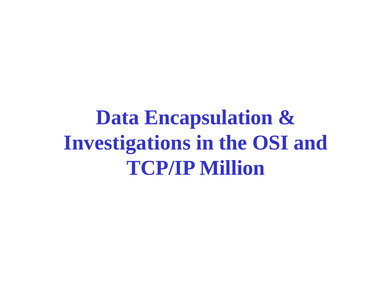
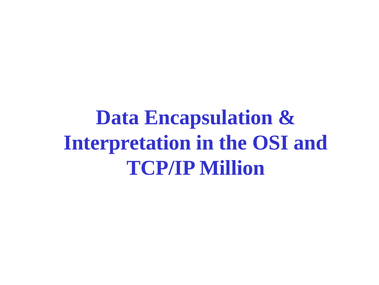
Investigations: Investigations -> Interpretation (127, 142)
